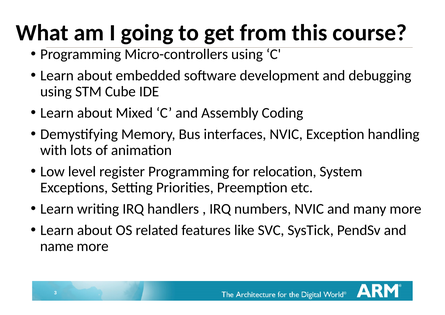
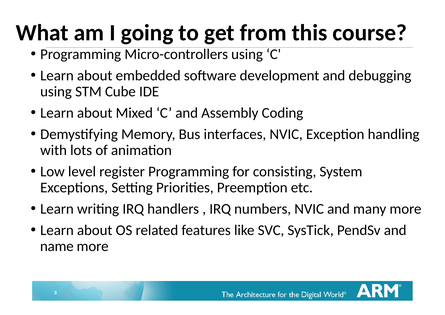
relocation: relocation -> consisting (285, 171)
